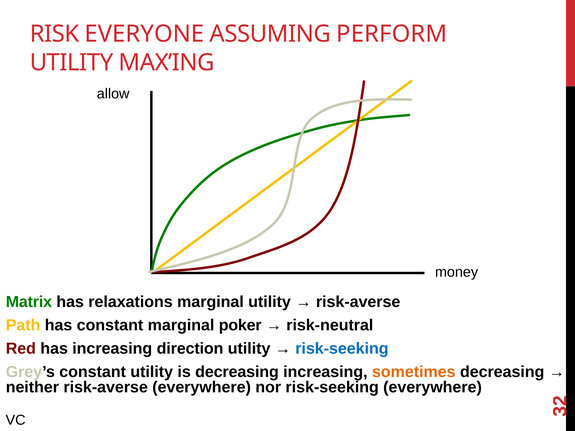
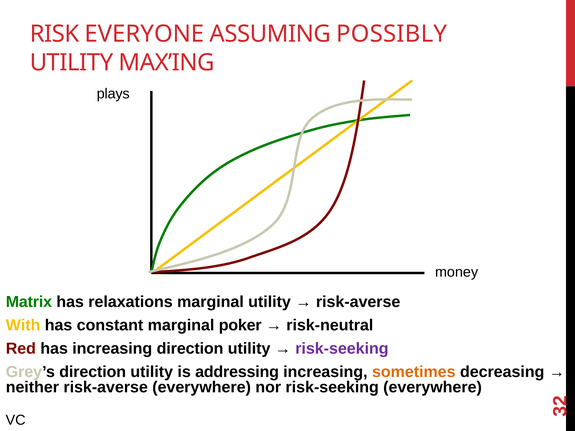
PERFORM: PERFORM -> POSSIBLY (392, 34)
allow: allow -> plays (113, 94)
Path: Path -> With (23, 326)
risk-seeking colour: blue -> purple (342, 349)
Grey’s constant: constant -> direction (93, 372)
is decreasing: decreasing -> addressing (237, 372)
